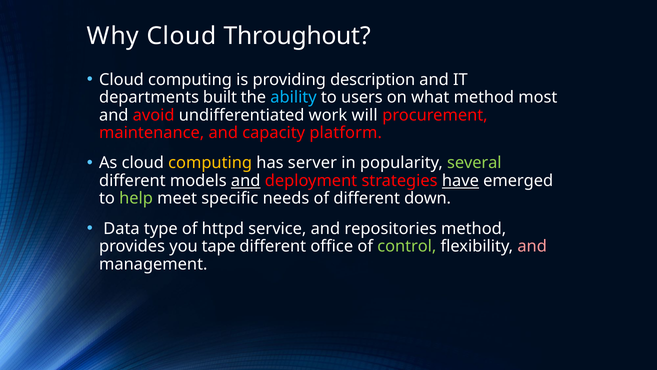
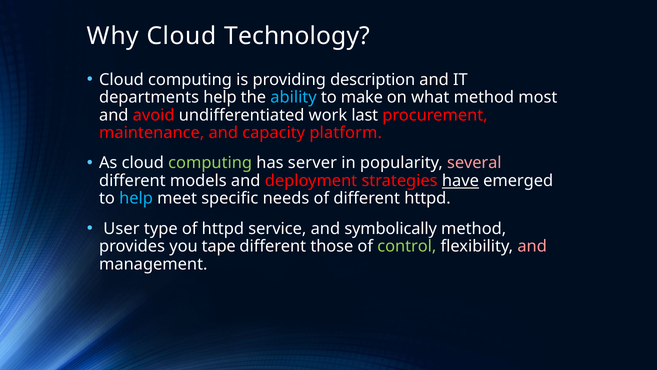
Throughout: Throughout -> Technology (297, 36)
departments built: built -> help (220, 97)
users: users -> make (362, 97)
will: will -> last (365, 115)
computing colour: yellow -> light green (210, 163)
several colour: light green -> pink (474, 163)
and underline: present -> none (246, 181)
help colour: light green -> light blue (136, 198)
different down: down -> httpd (428, 198)
Data: Data -> User (121, 228)
repositories: repositories -> symbolically (391, 228)
office: office -> those (332, 246)
